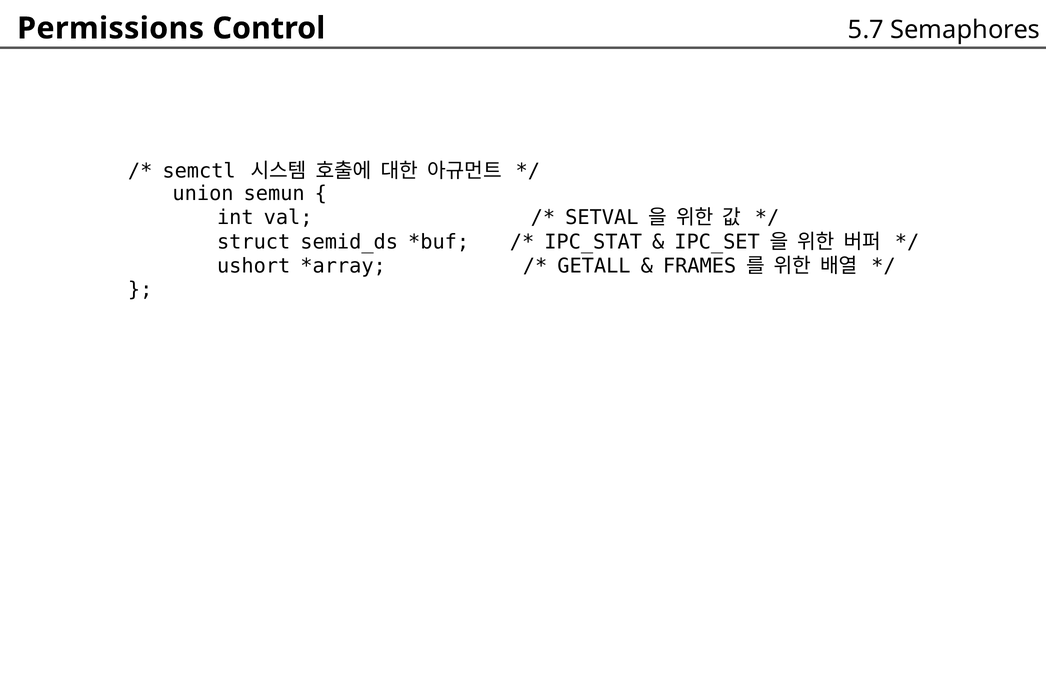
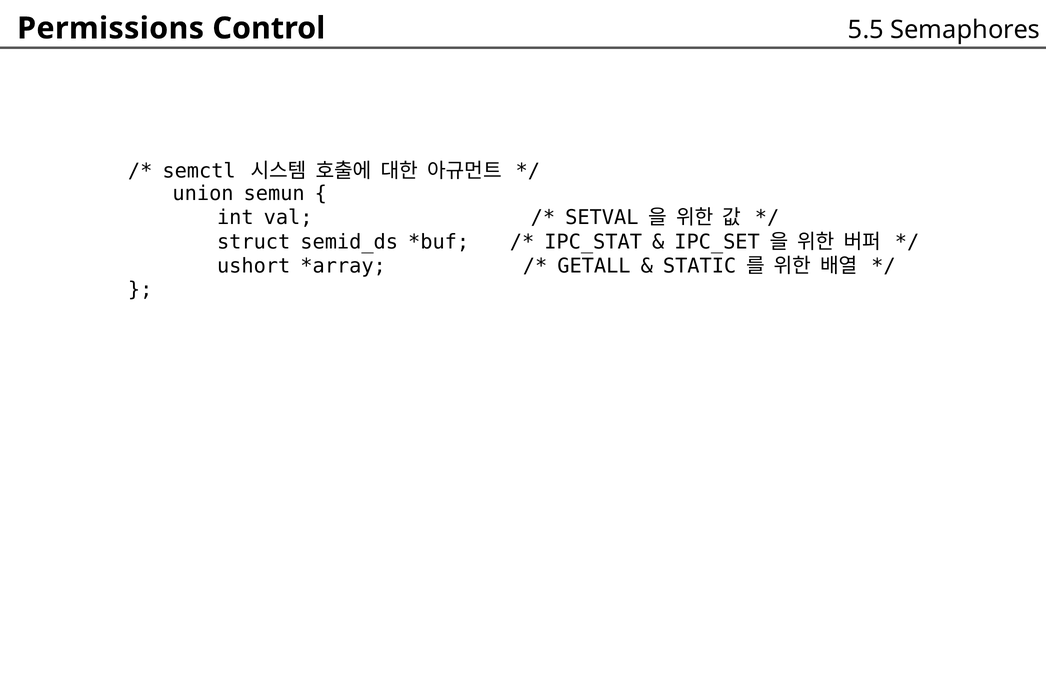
5.7: 5.7 -> 5.5 (866, 30)
FRAMES: FRAMES -> STATIC (700, 266)
